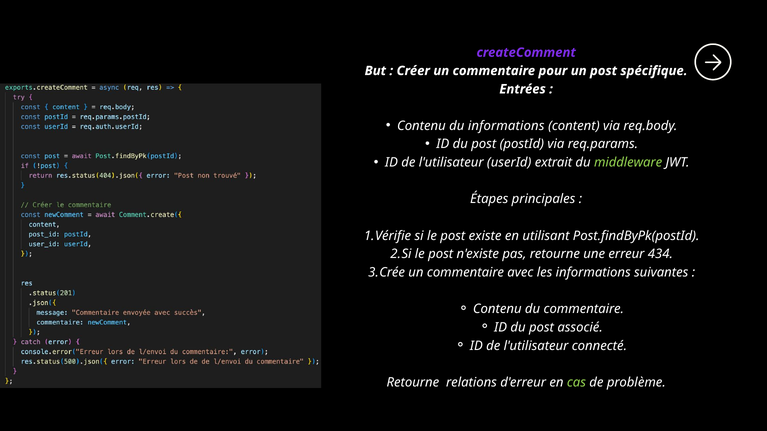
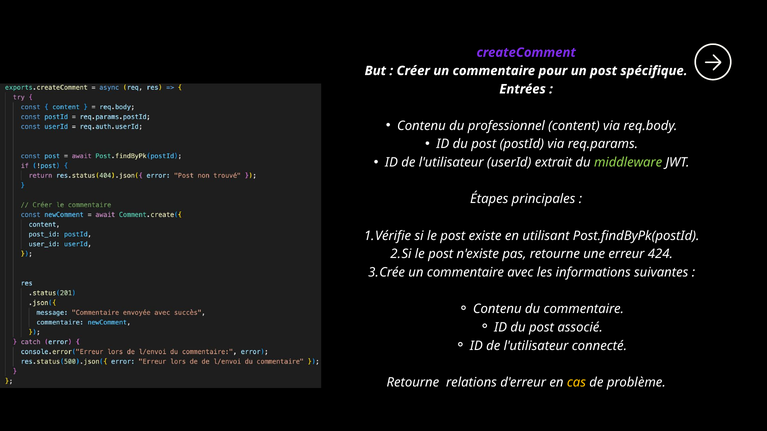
du informations: informations -> professionnel (506, 126)
434: 434 -> 424 (660, 254)
cas colour: light green -> yellow (576, 383)
